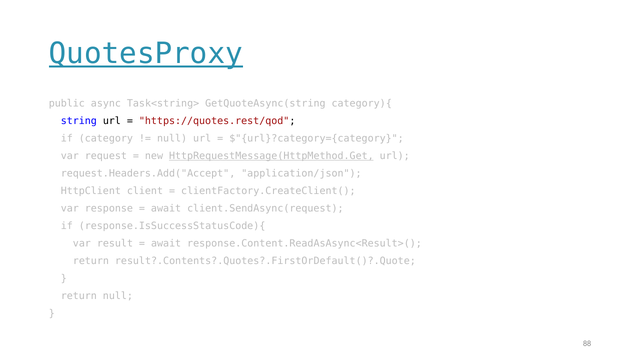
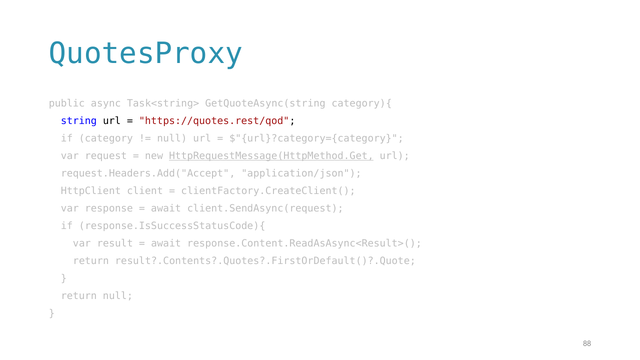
QuotesProxy underline: present -> none (146, 54)
